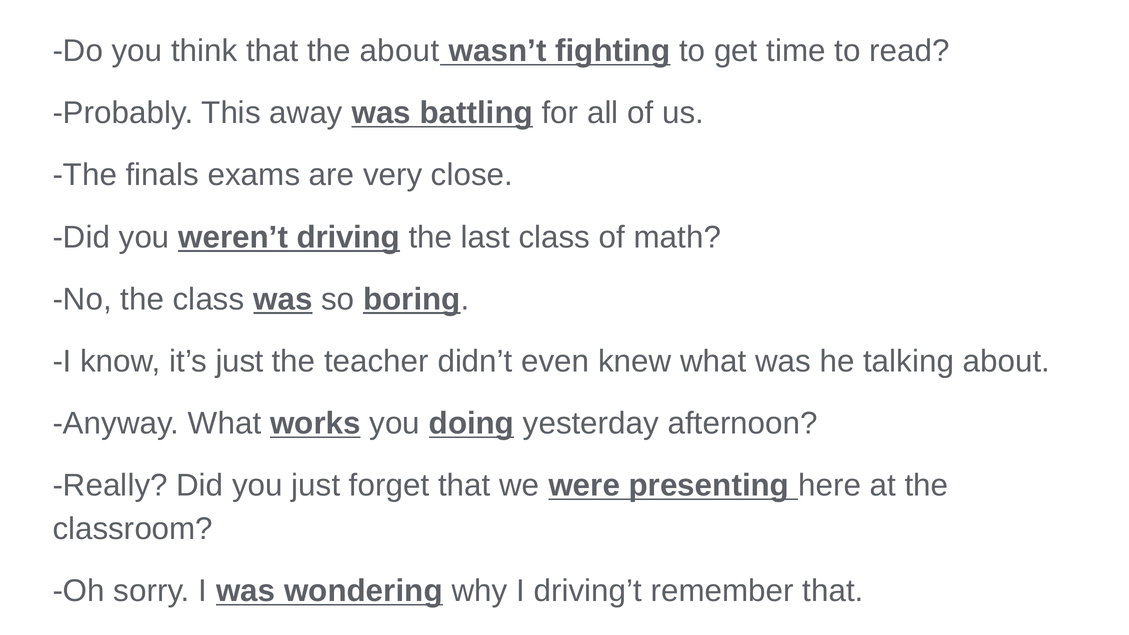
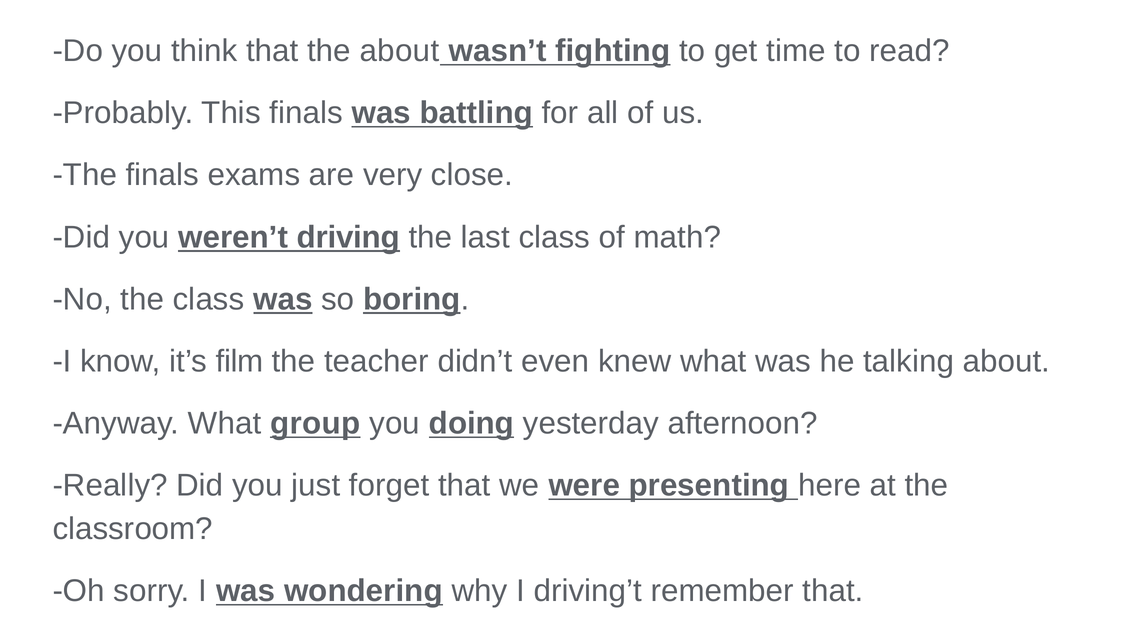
This away: away -> finals (306, 113)
it’s just: just -> film (240, 361)
works: works -> group (315, 423)
